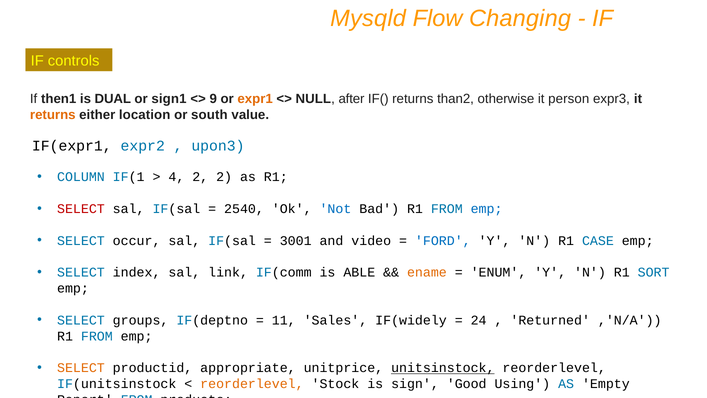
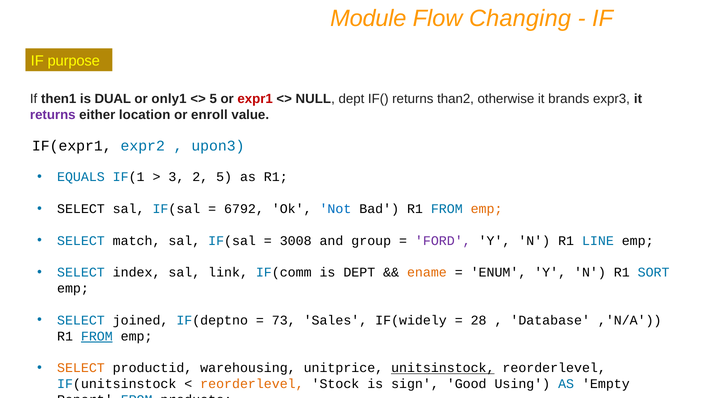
Mysqld: Mysqld -> Module (368, 18)
controls: controls -> purpose (74, 61)
sign1: sign1 -> only1 (169, 99)
9: 9 -> 5 (213, 99)
expr1 colour: orange -> red (255, 99)
NULL after: after -> dept (351, 99)
person: person -> brands (569, 99)
returns colour: orange -> purple (53, 115)
south: south -> enroll (209, 115)
COLUMN: COLUMN -> EQUALS (81, 177)
4: 4 -> 3 (176, 177)
2 2: 2 -> 5 (224, 177)
SELECT colour: red -> black (81, 209)
2540: 2540 -> 6792 (244, 209)
emp colour: blue -> orange (487, 209)
occur: occur -> match (137, 241)
3001: 3001 -> 3008 (296, 241)
video: video -> group (371, 241)
FORD colour: blue -> purple (443, 241)
CASE: CASE -> LINE (598, 241)
is ABLE: ABLE -> DEPT (359, 272)
groups: groups -> joined (141, 320)
11: 11 -> 73 (284, 320)
24: 24 -> 28 (479, 320)
Returned: Returned -> Database (550, 320)
FROM underline: none -> present (97, 336)
appropriate: appropriate -> warehousing (248, 368)
